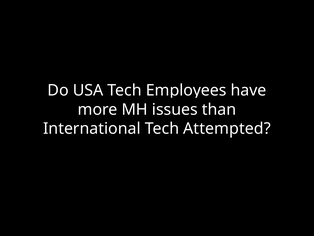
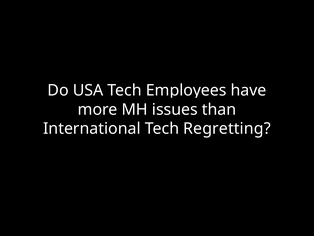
Attempted: Attempted -> Regretting (227, 128)
